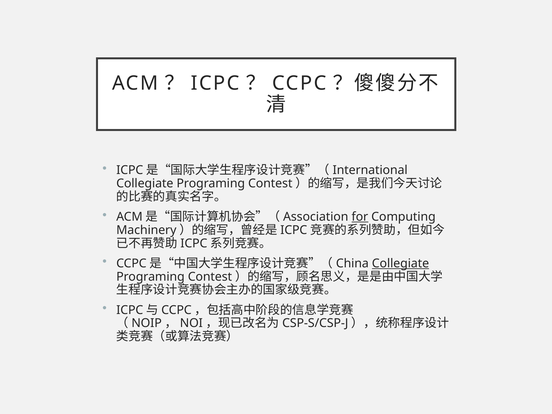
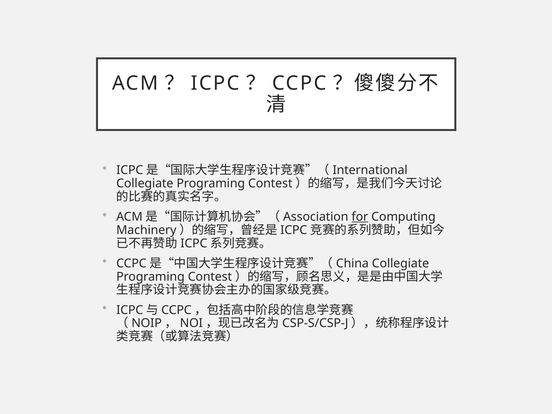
Collegiate underline: present -> none (400, 263)
